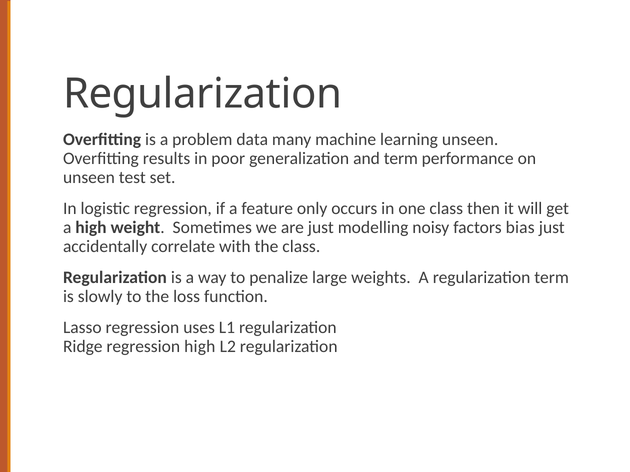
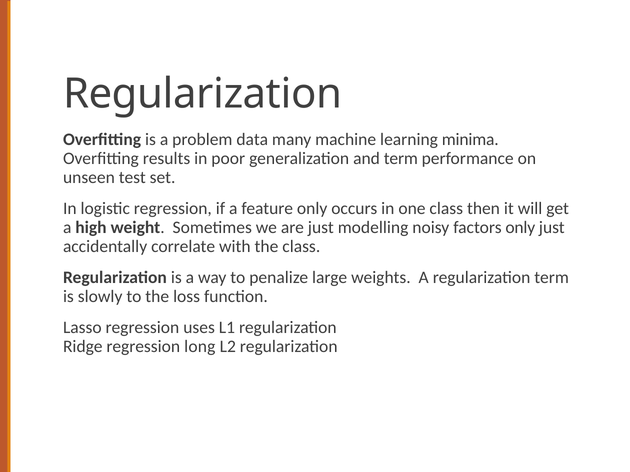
learning unseen: unseen -> minima (470, 140)
factors bias: bias -> only (520, 228)
regression high: high -> long (200, 347)
